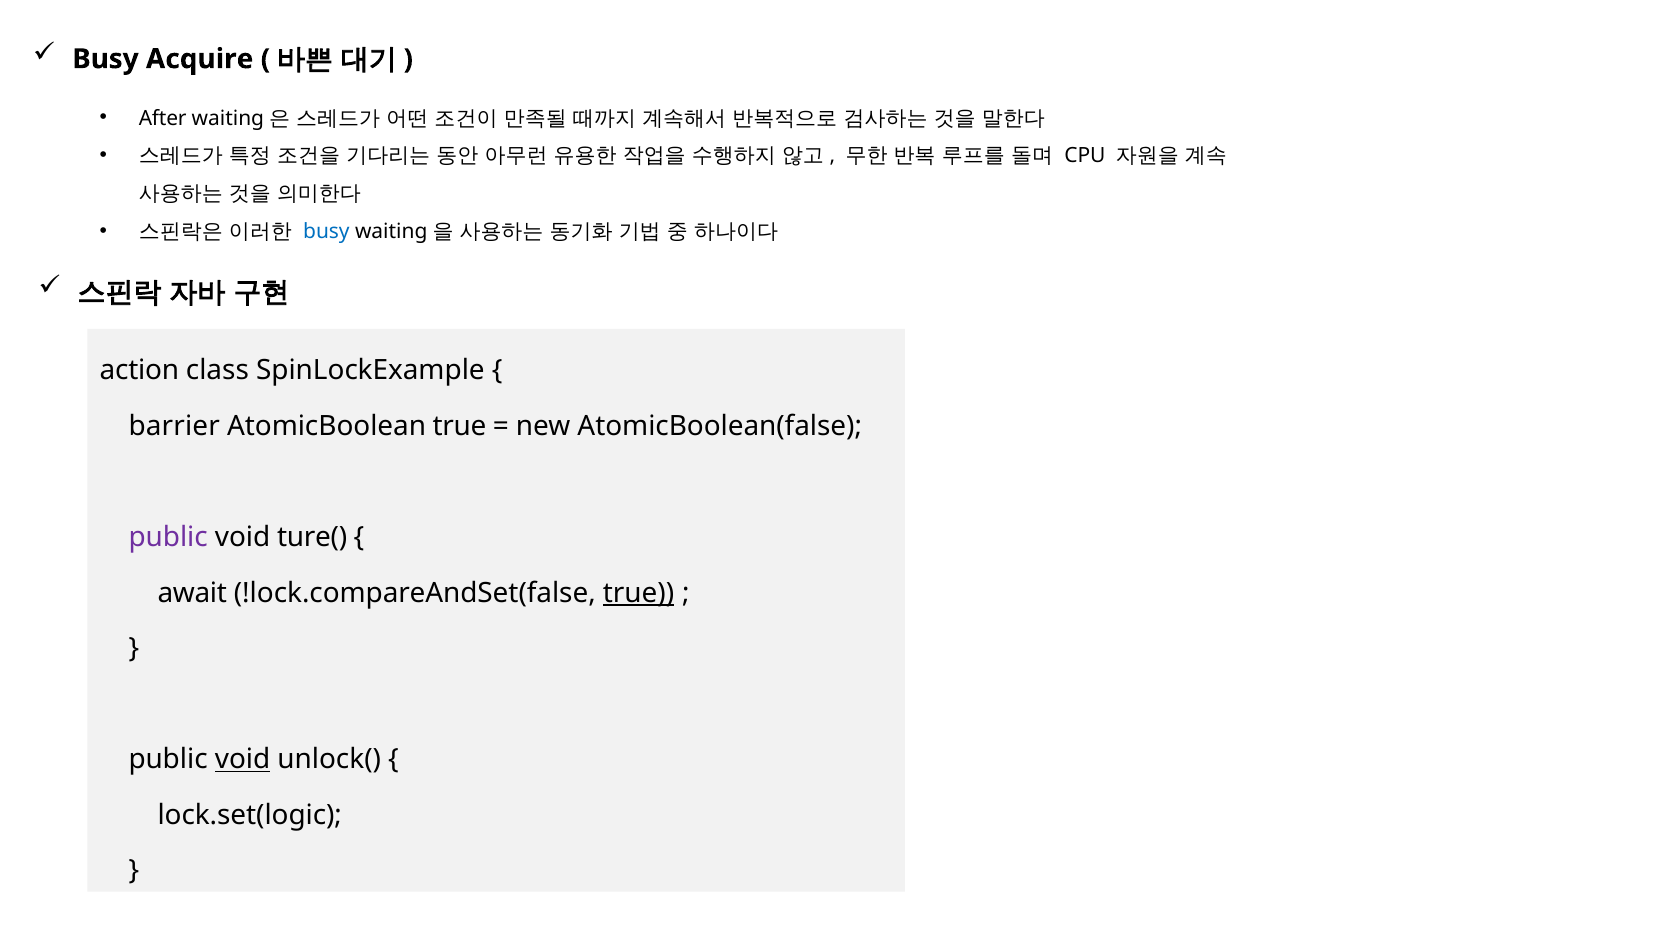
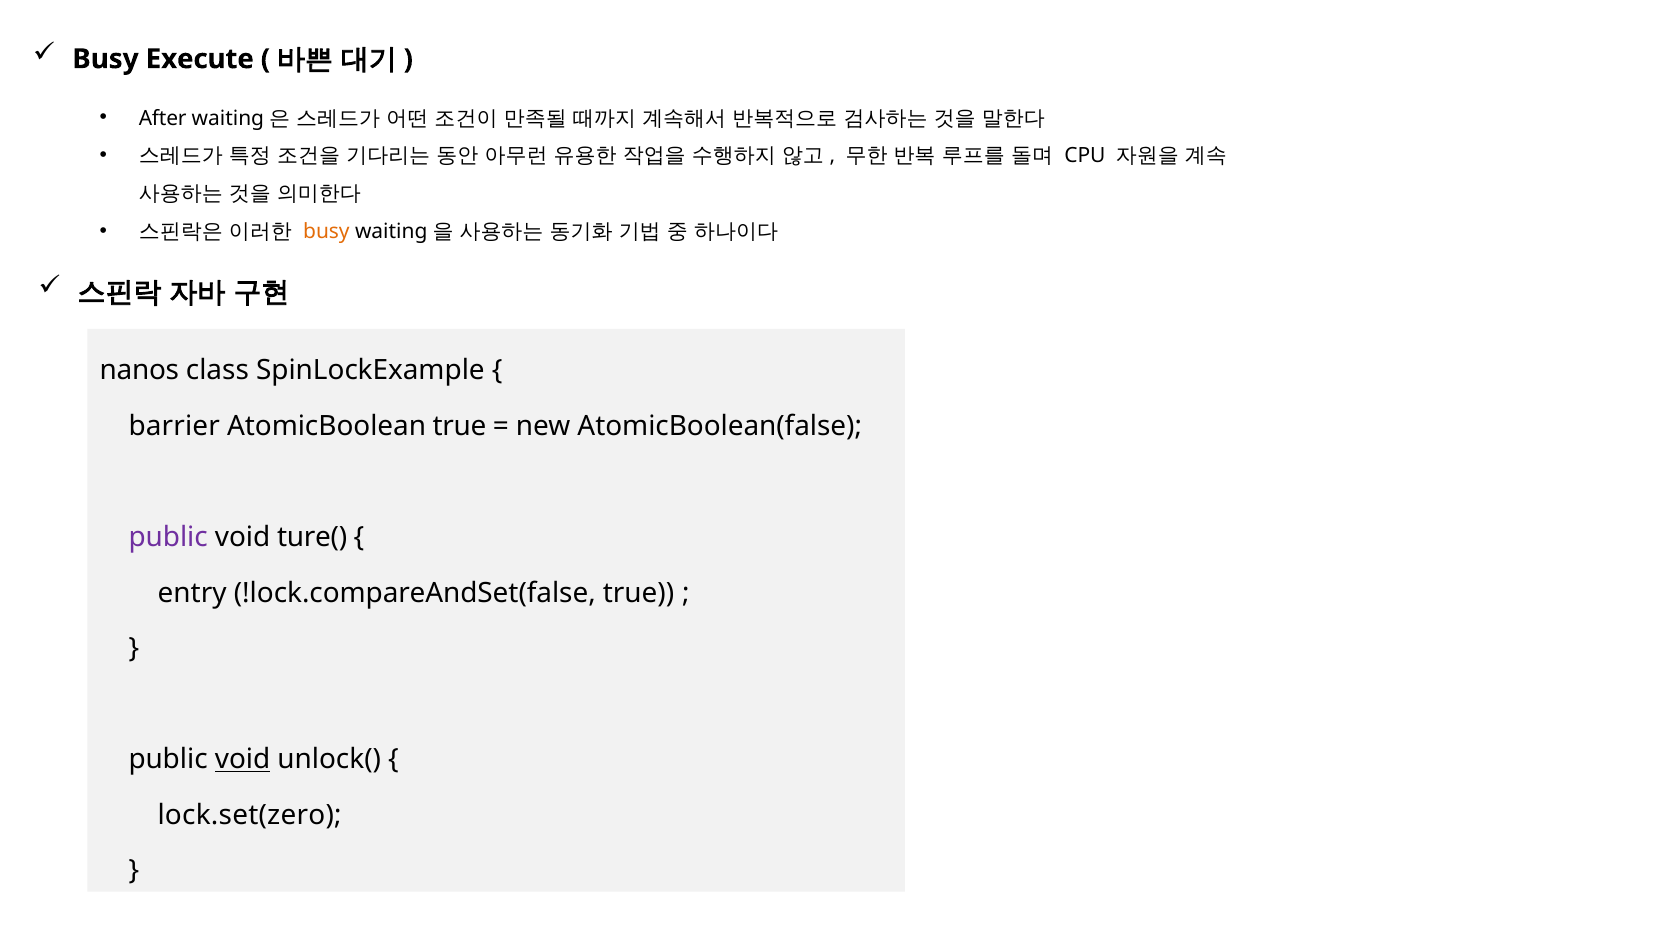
Acquire: Acquire -> Execute (200, 59)
busy colour: blue -> orange (326, 231)
action: action -> nanos (139, 371)
await: await -> entry (192, 593)
true underline: present -> none (639, 593)
lock.set(logic: lock.set(logic -> lock.set(zero (250, 815)
